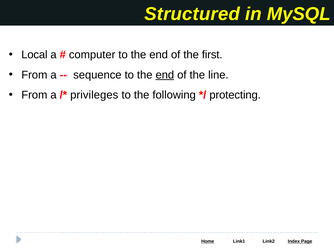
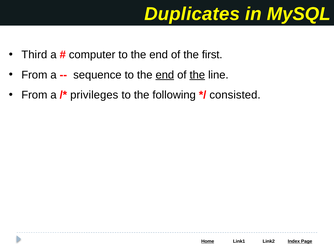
Structured: Structured -> Duplicates (192, 14)
Local: Local -> Third (34, 55)
the underline: none -> present (197, 75)
protecting: protecting -> consisted (235, 95)
